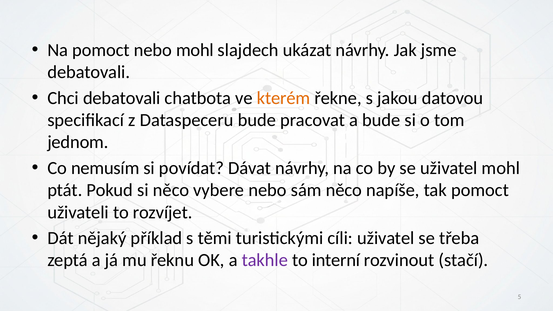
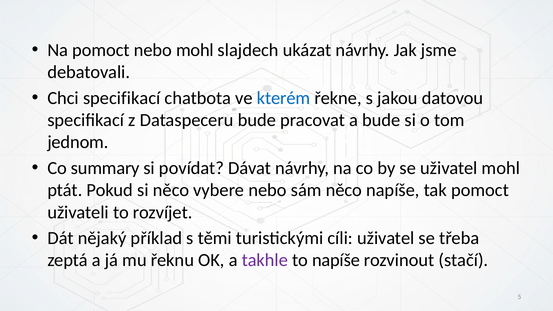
Chci debatovali: debatovali -> specifikací (122, 98)
kterém colour: orange -> blue (284, 98)
nemusím: nemusím -> summary (105, 168)
to interní: interní -> napíše (336, 260)
